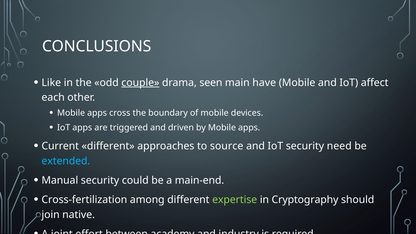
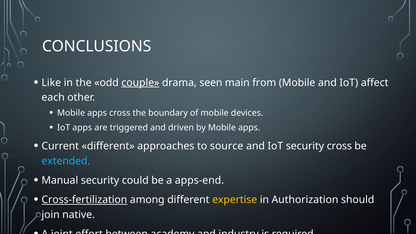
have: have -> from (264, 83)
security need: need -> cross (339, 146)
main-end: main-end -> apps-end (199, 180)
Cross-fertilization underline: none -> present (84, 200)
expertise colour: light green -> yellow (235, 200)
Cryptography: Cryptography -> Authorization (305, 200)
